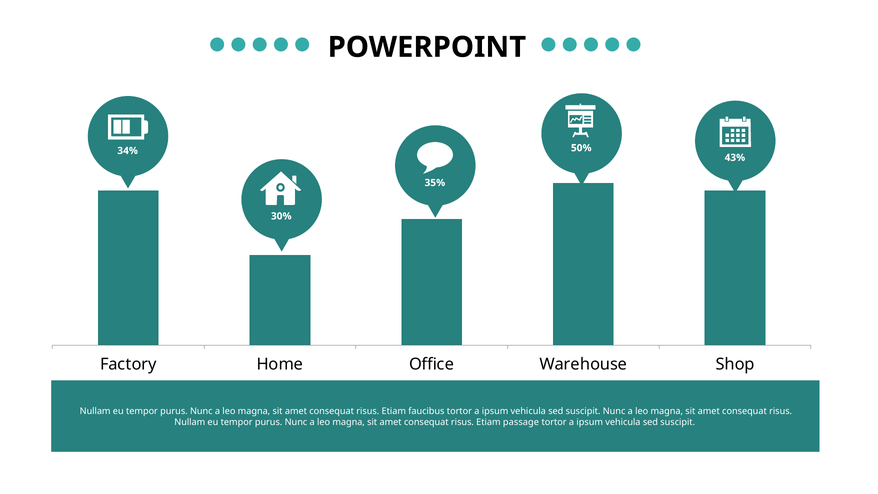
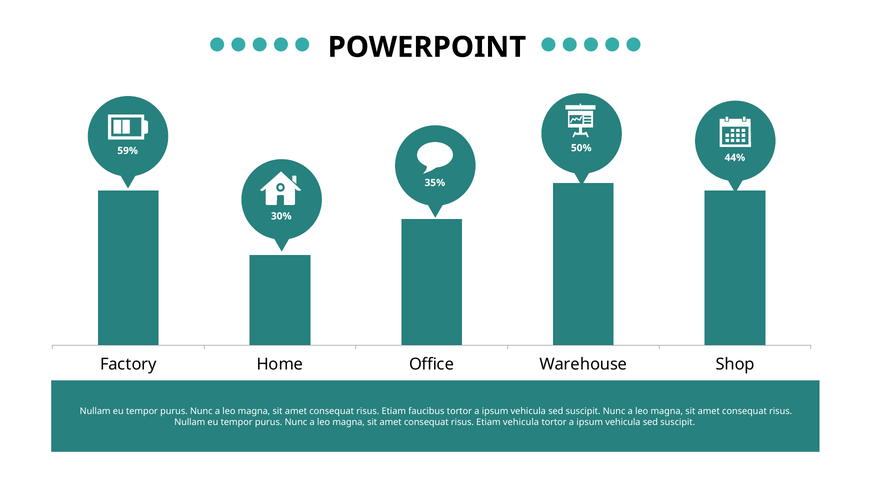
34%: 34% -> 59% (128, 151)
43%: 43% -> 44% (735, 158)
Etiam passage: passage -> vehicula (521, 422)
